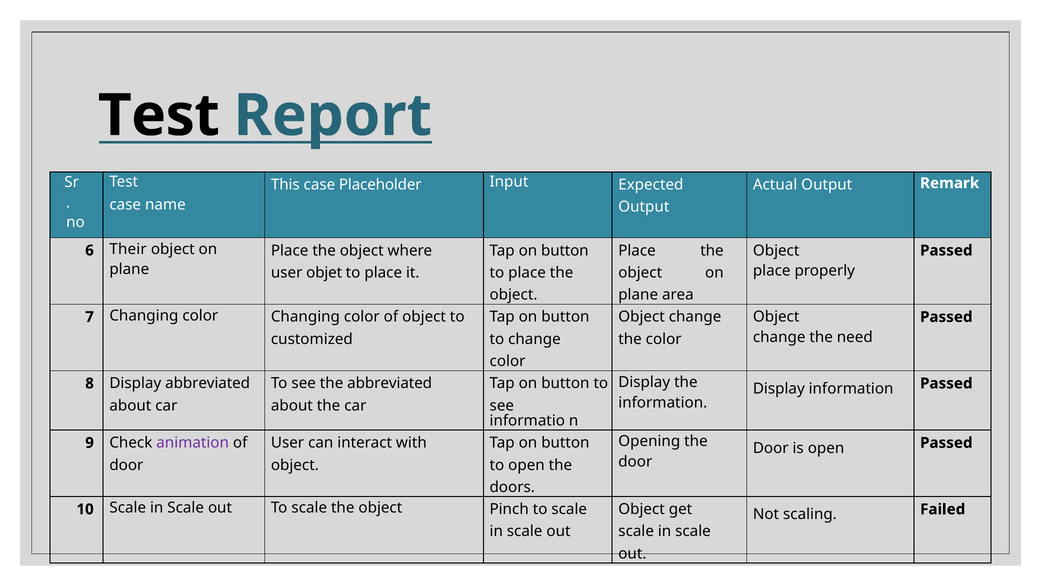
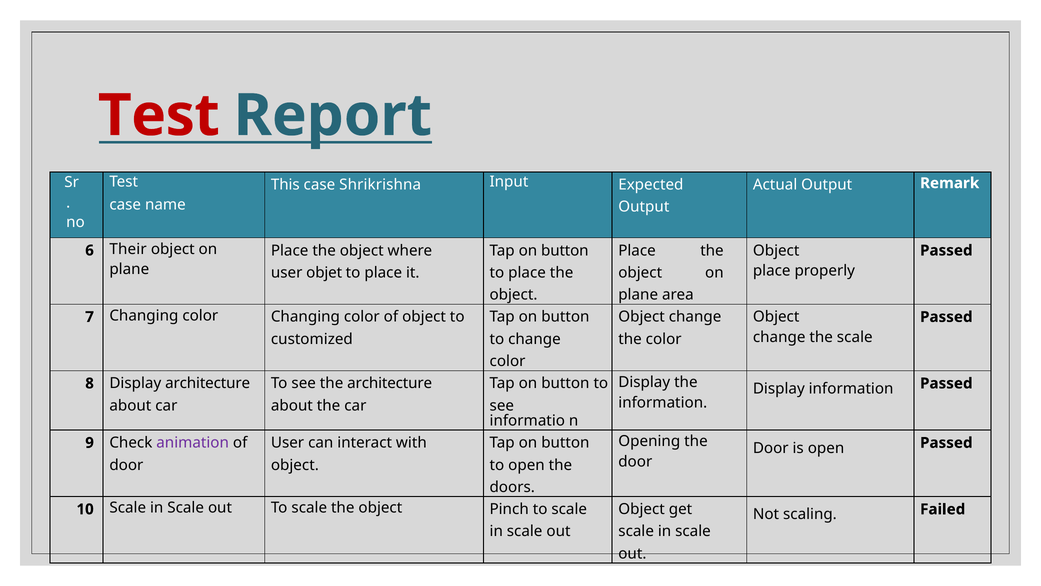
Test colour: black -> red (159, 116)
Placeholder: Placeholder -> Shrikrishna (380, 185)
the need: need -> scale (855, 337)
the abbreviated: abbreviated -> architecture (390, 383)
Display abbreviated: abbreviated -> architecture (208, 383)
